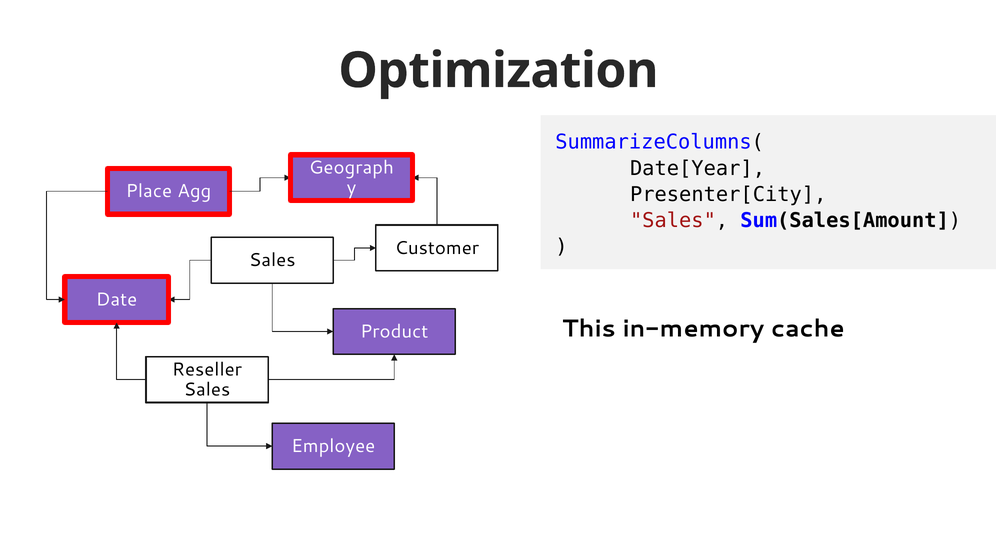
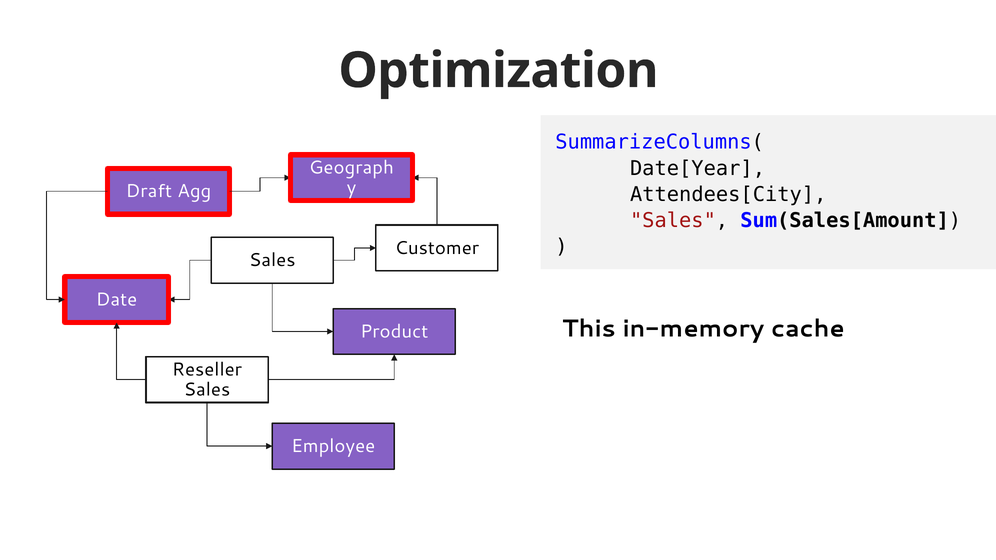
Place: Place -> Draft (149, 191)
Presenter[City: Presenter[City -> Attendees[City (728, 195)
